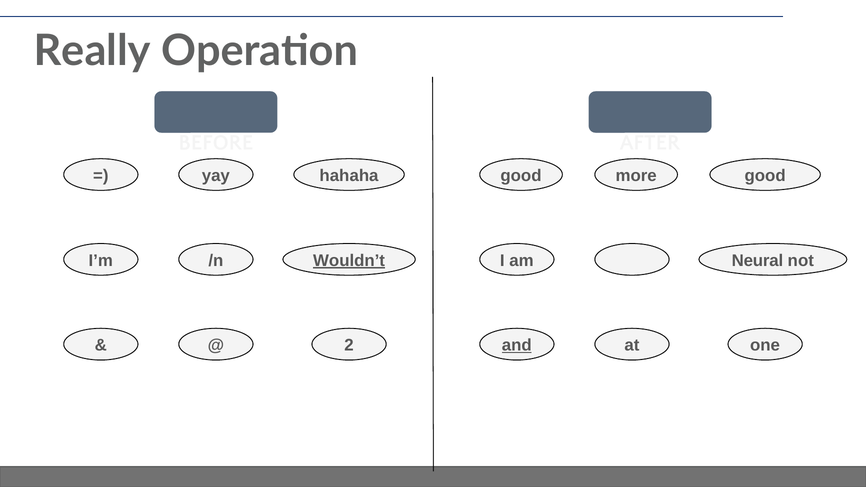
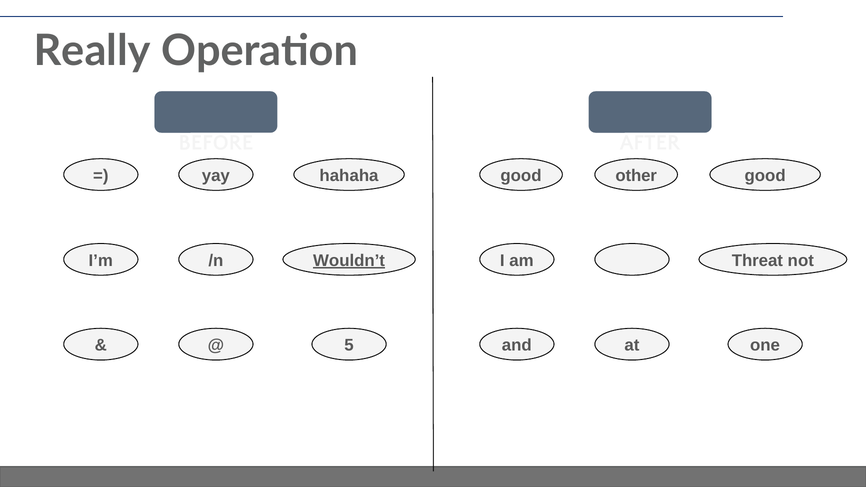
more: more -> other (636, 176)
Neural: Neural -> Threat (757, 261)
2: 2 -> 5 (349, 345)
and underline: present -> none (517, 345)
